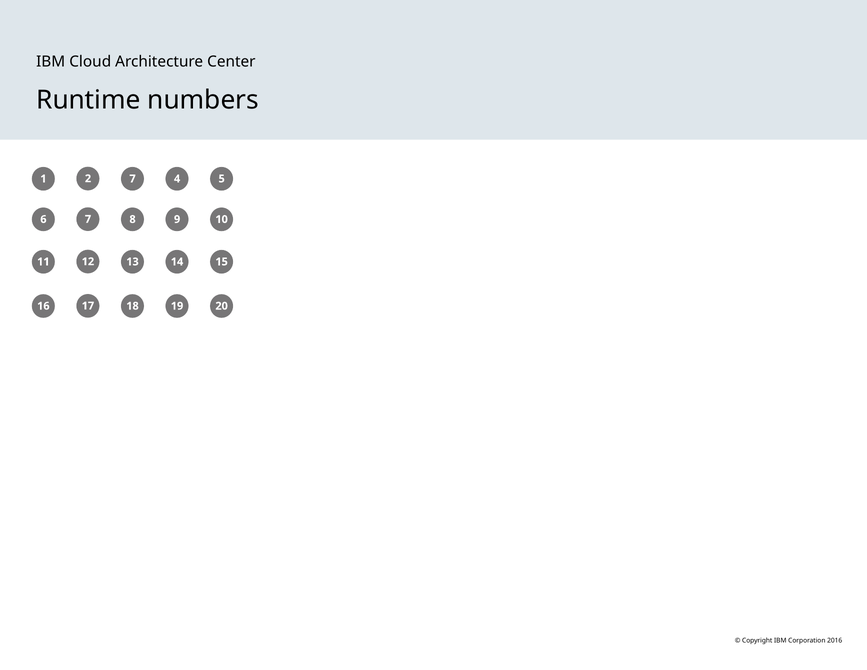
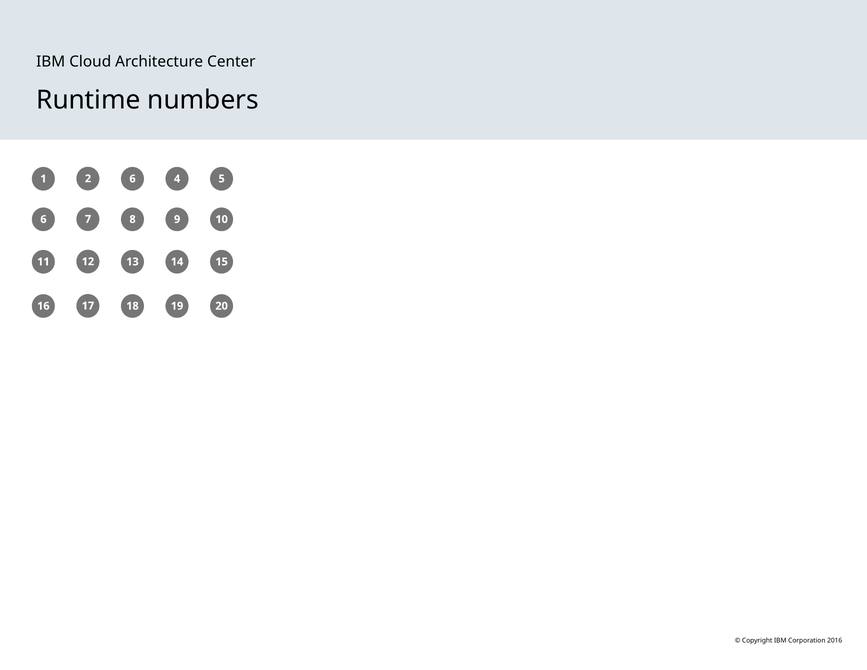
2 7: 7 -> 6 (133, 179)
